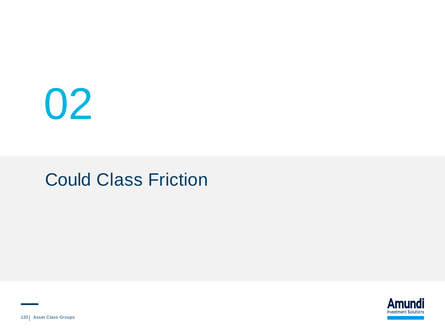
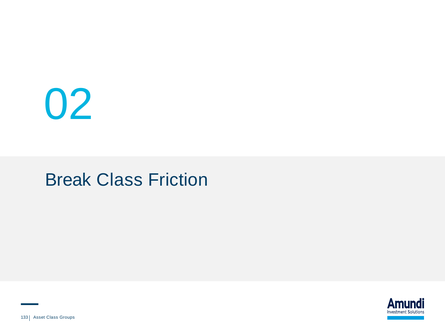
Could: Could -> Break (68, 180)
